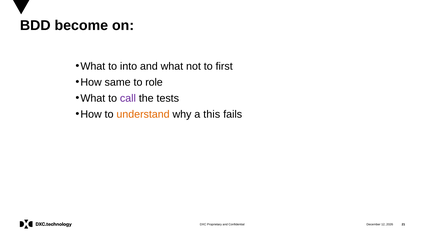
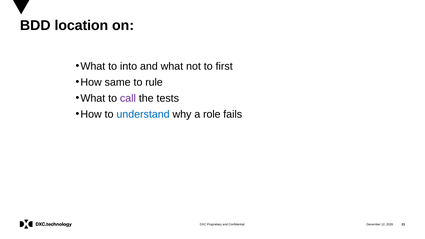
become: become -> location (81, 25)
role: role -> rule (154, 82)
understand colour: orange -> blue (143, 114)
this: this -> role (212, 114)
